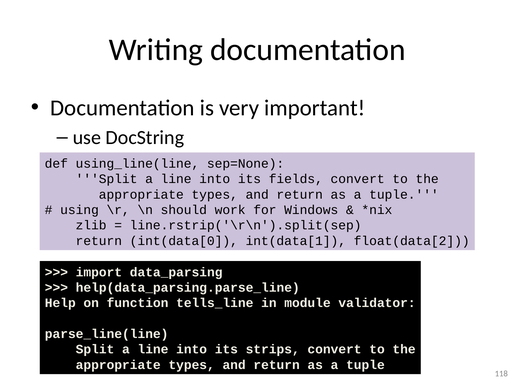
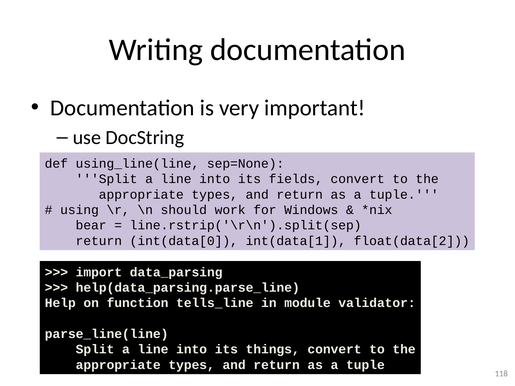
zlib: zlib -> bear (91, 226)
strips: strips -> things (273, 350)
